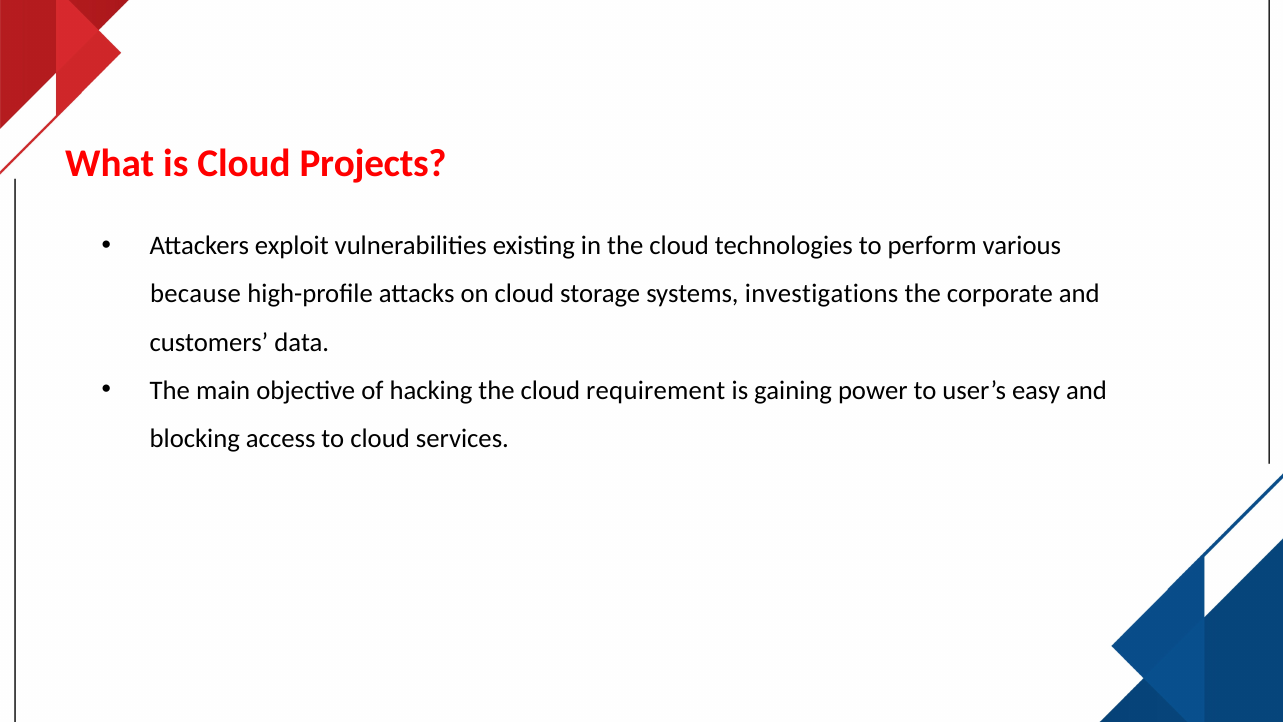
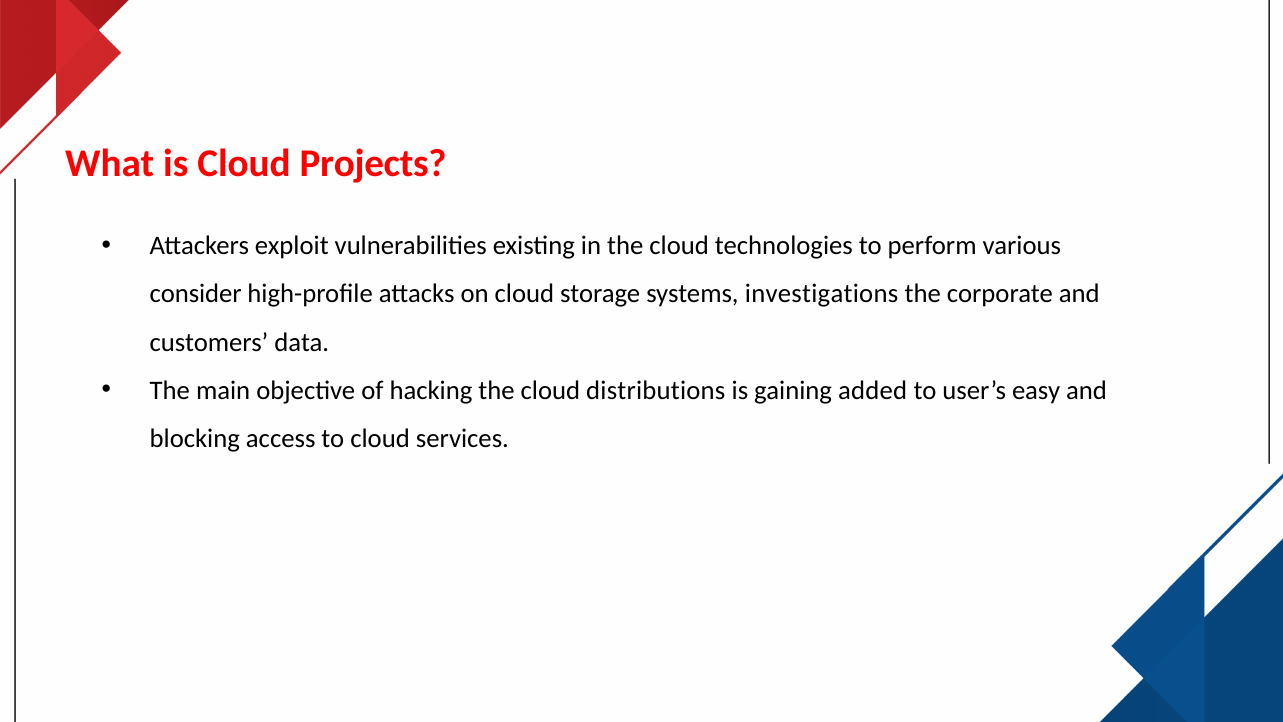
because: because -> consider (196, 294)
requirement: requirement -> distributions (656, 390)
power: power -> added (873, 390)
